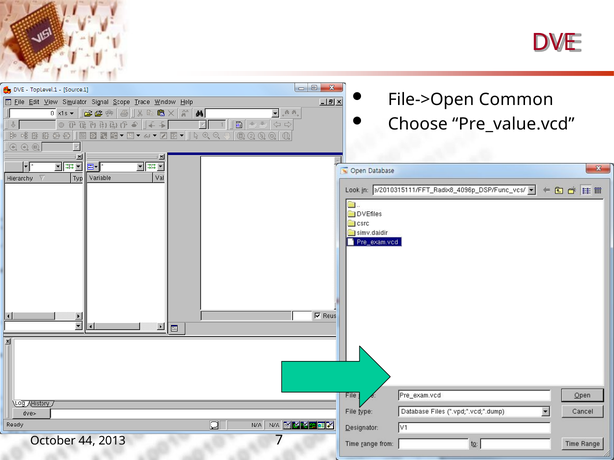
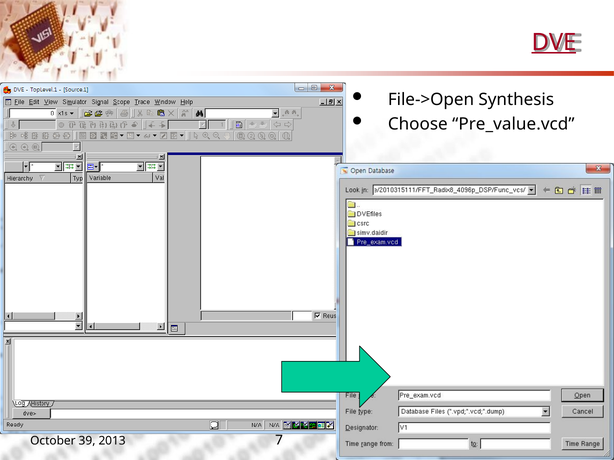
DVE underline: none -> present (554, 42)
Common: Common -> Synthesis (516, 100)
44: 44 -> 39 (87, 441)
